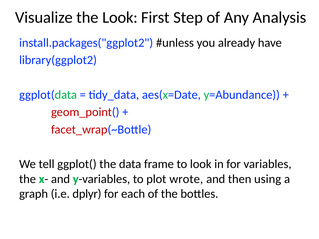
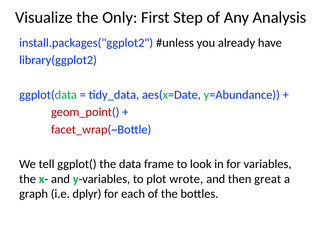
the Look: Look -> Only (120, 18)
using: using -> great (268, 179)
